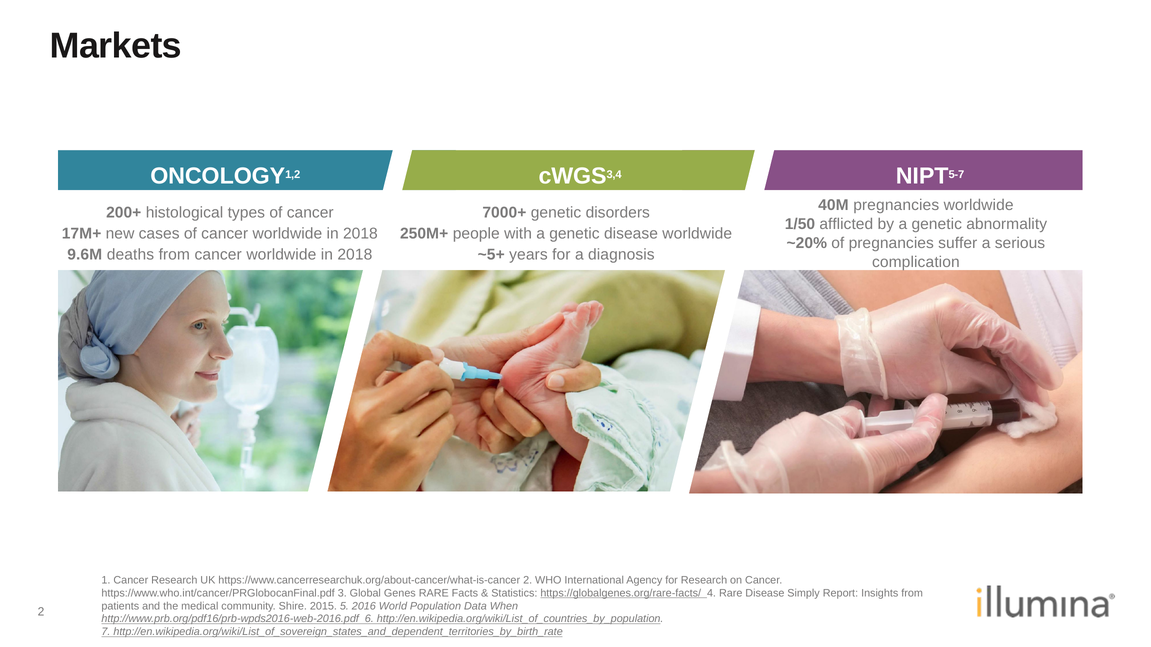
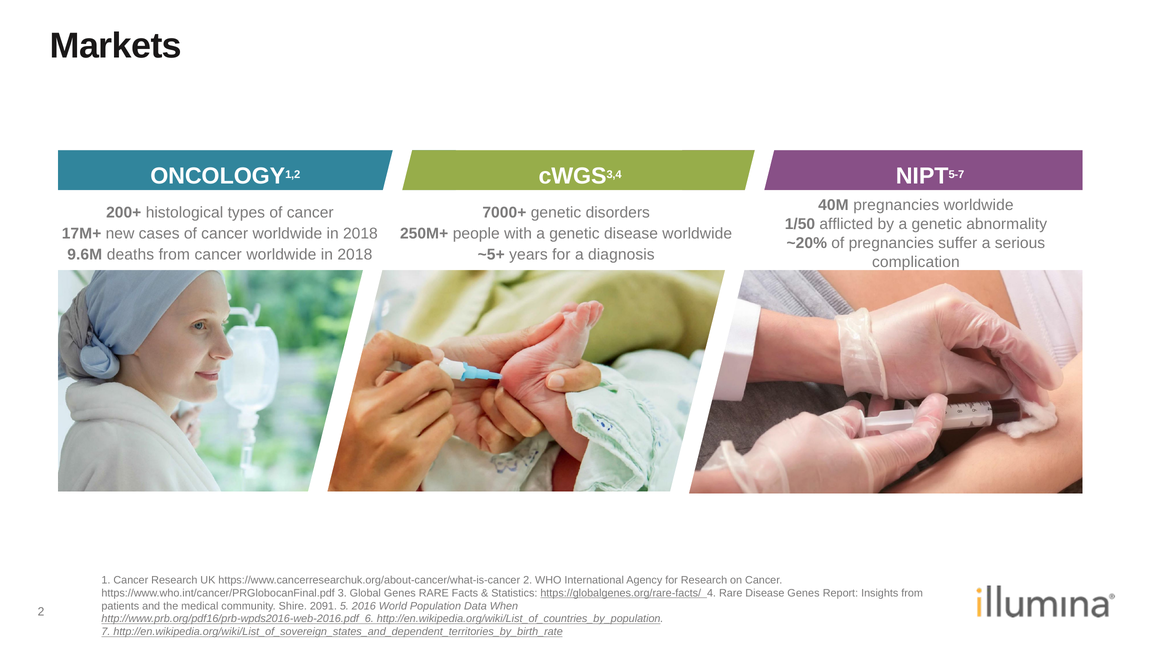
Disease Simply: Simply -> Genes (804, 593)
2015: 2015 -> 2091 (323, 606)
